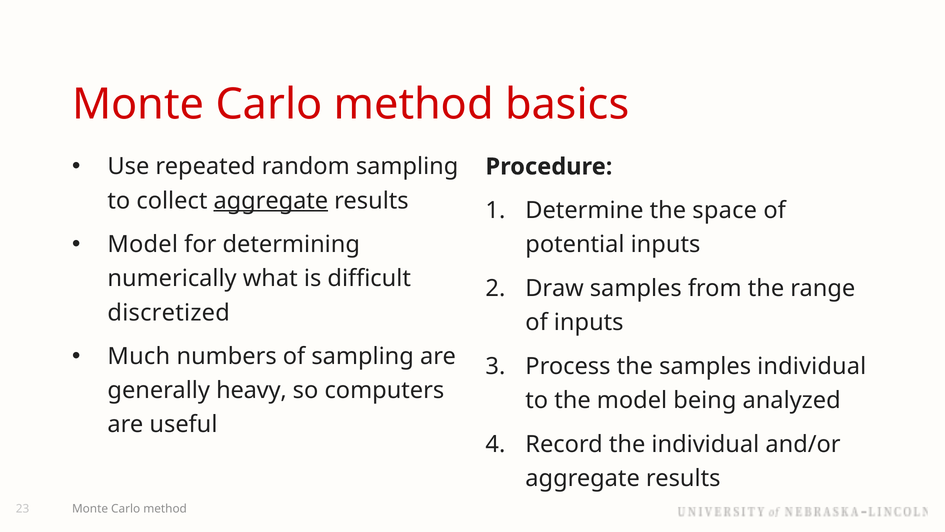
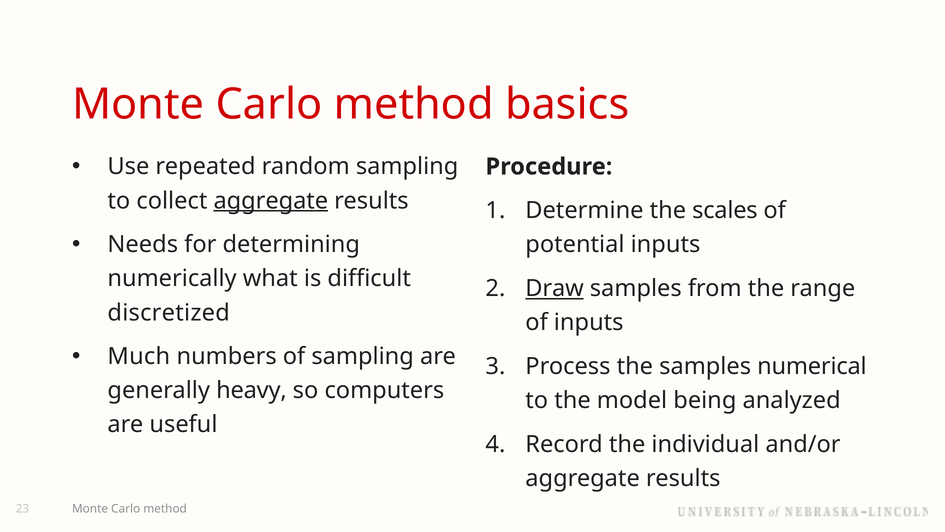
space: space -> scales (725, 210)
Model: Model -> Needs (143, 244)
Draw underline: none -> present (555, 288)
samples individual: individual -> numerical (812, 366)
